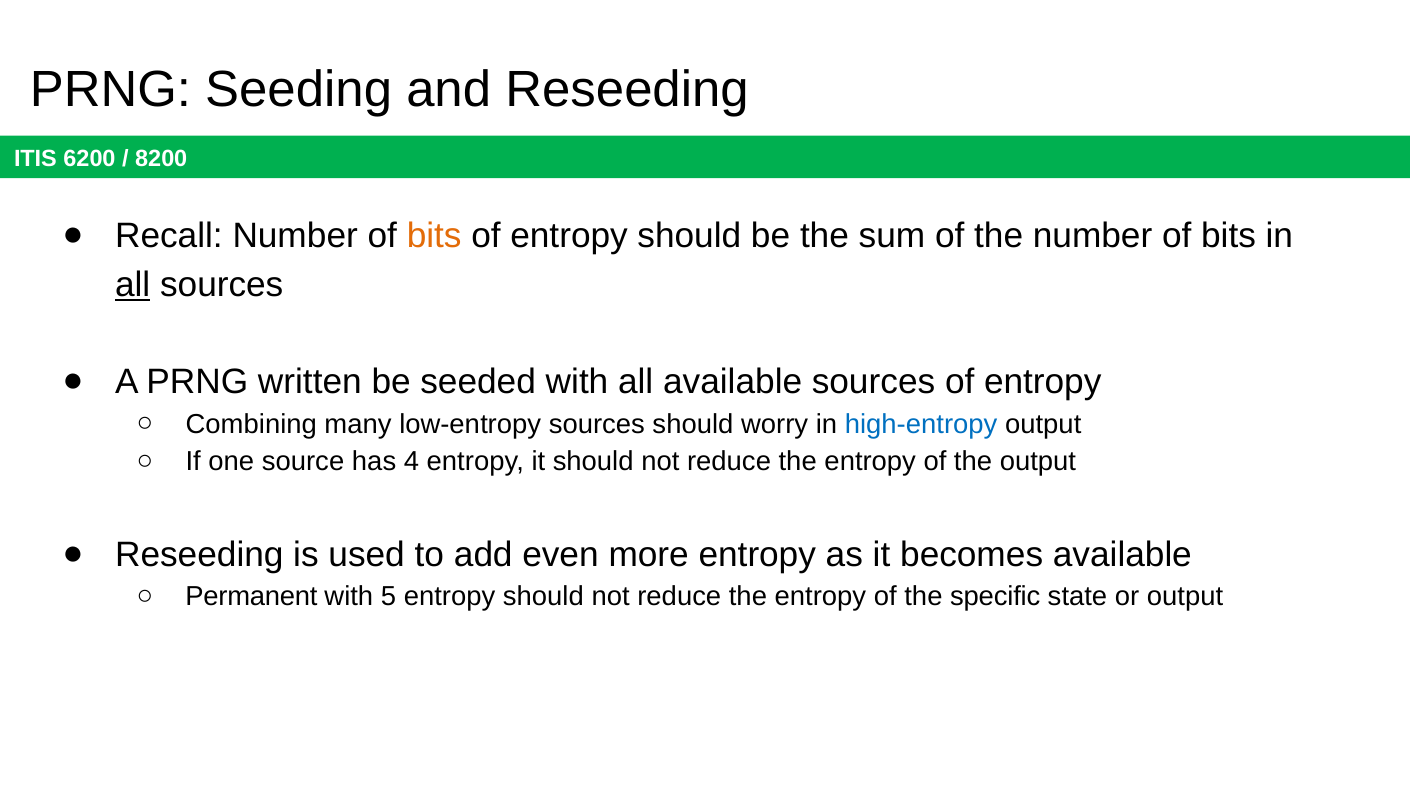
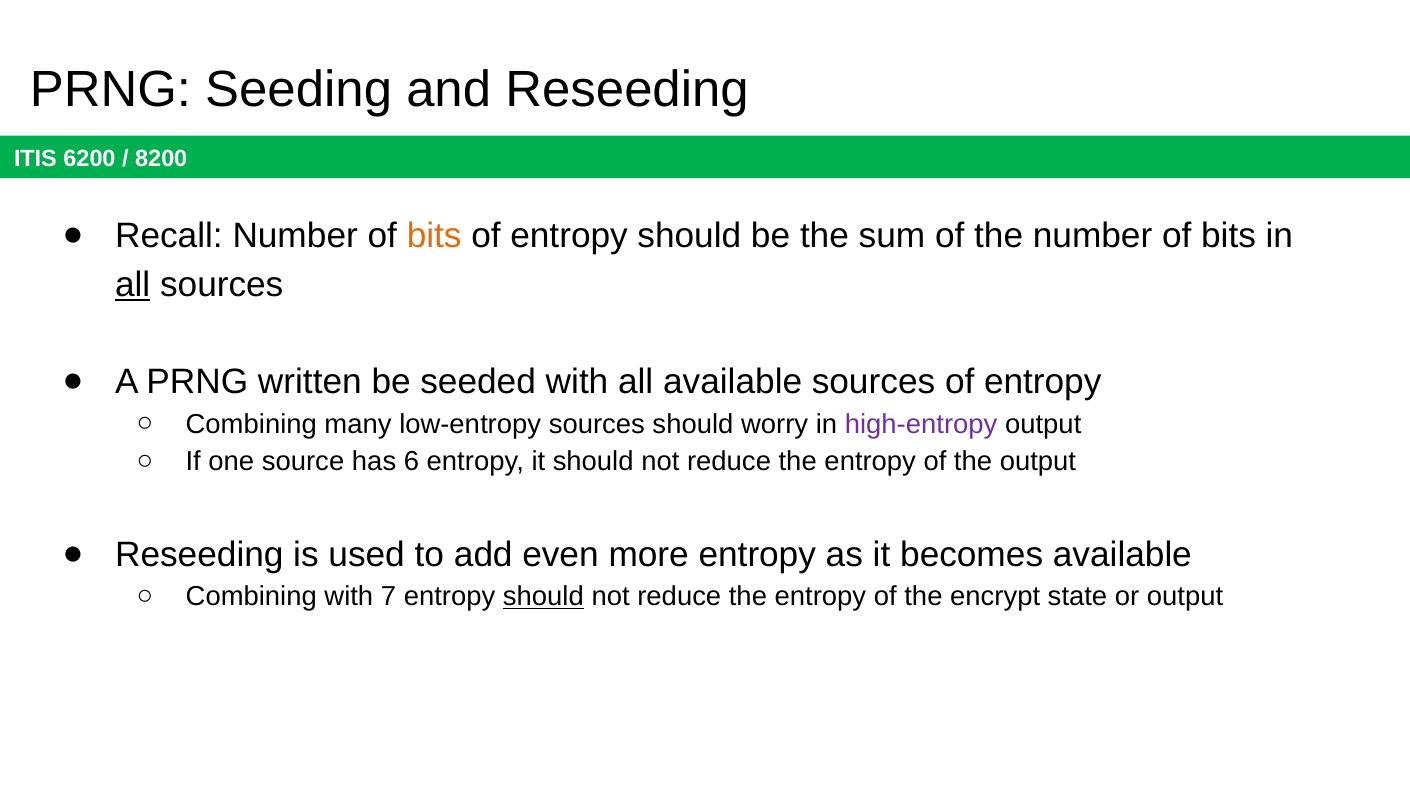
high-entropy colour: blue -> purple (921, 424)
4: 4 -> 6 (412, 462)
Permanent: Permanent -> Combining (251, 597)
5: 5 -> 7 (389, 597)
should underline: none -> present (543, 597)
specific: specific -> encrypt (995, 597)
